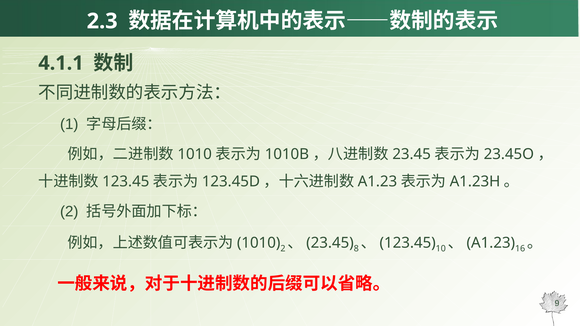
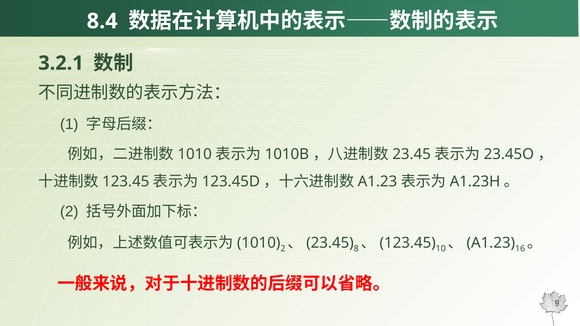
2.3: 2.3 -> 8.4 (102, 21)
4.1.1: 4.1.1 -> 3.2.1 (61, 63)
